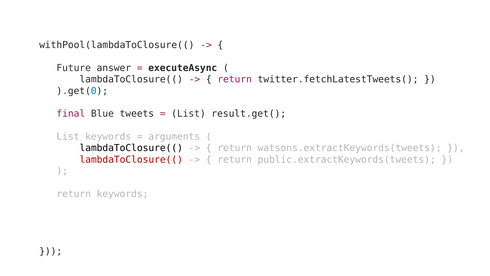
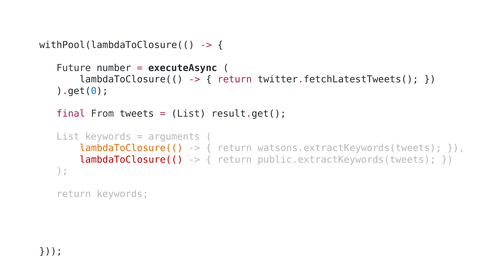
answer: answer -> number (114, 68)
Blue: Blue -> From (102, 114)
lambdaToClosure(( colour: black -> orange (131, 148)
